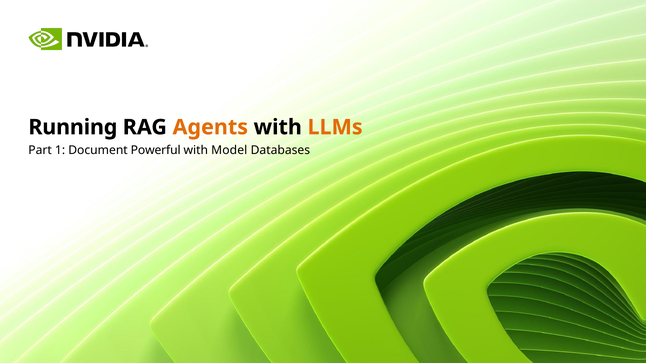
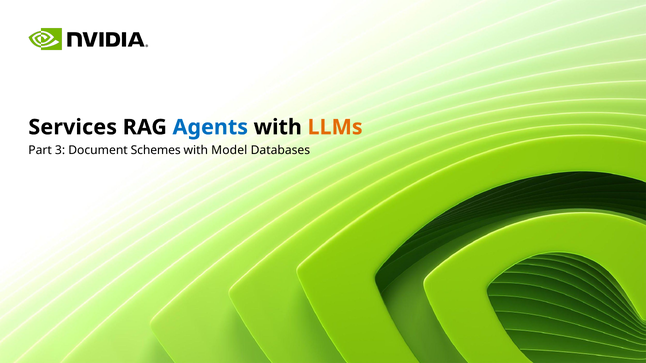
Running: Running -> Services (73, 127)
Agents colour: orange -> blue (210, 127)
1: 1 -> 3 (60, 150)
Powerful: Powerful -> Schemes (156, 150)
